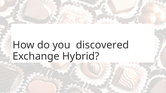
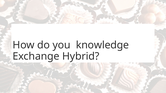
discovered: discovered -> knowledge (102, 45)
